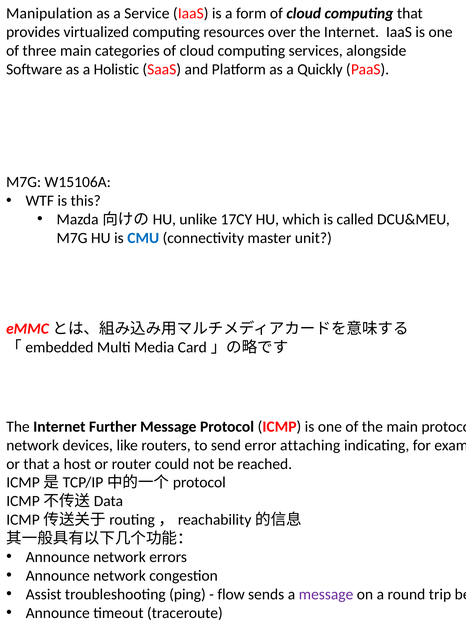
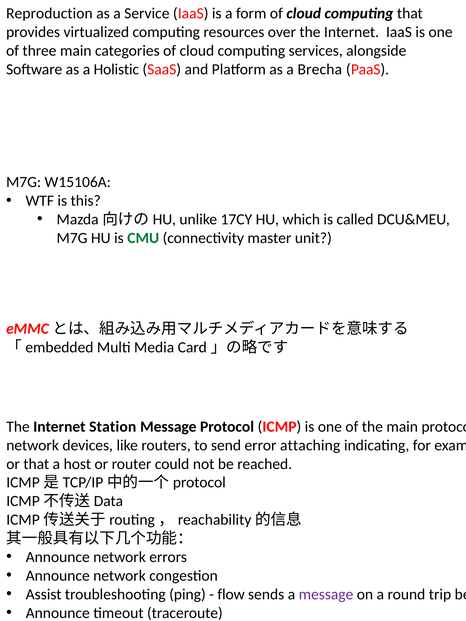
Manipulation: Manipulation -> Reproduction (49, 13)
Quickly: Quickly -> Brecha (320, 69)
CMU colour: blue -> green (143, 238)
Further: Further -> Station (113, 427)
